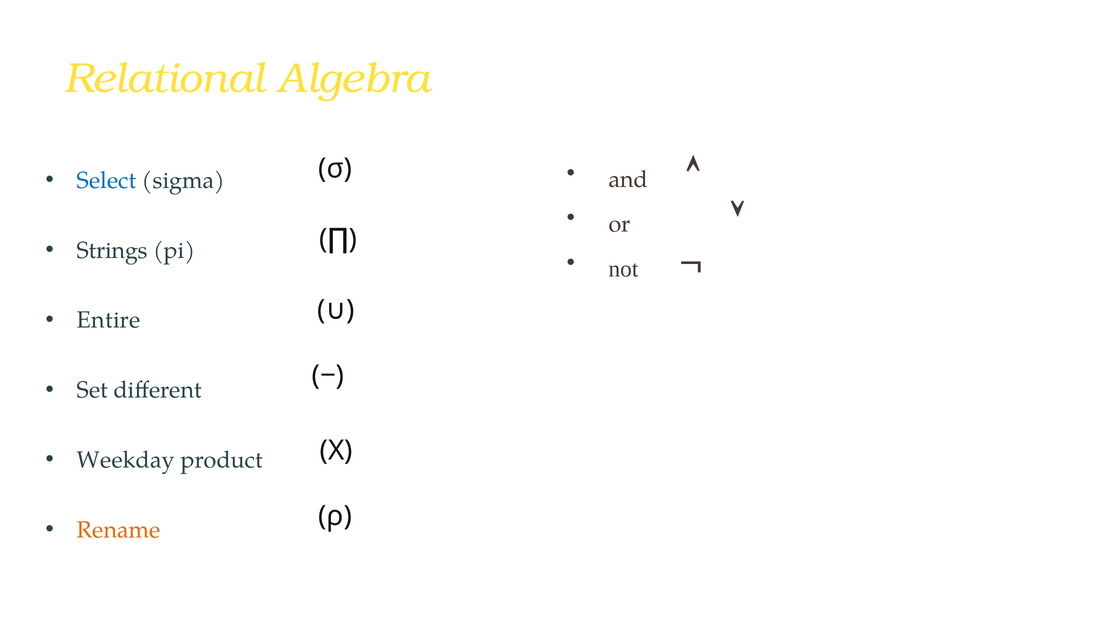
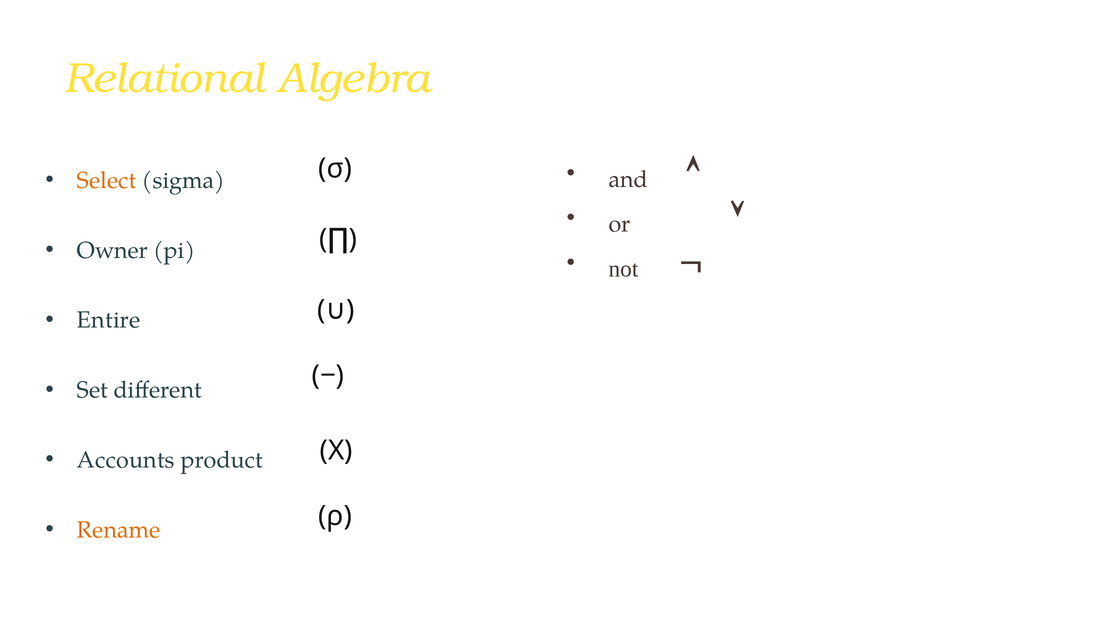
Select colour: blue -> orange (107, 180)
Strings: Strings -> Owner (112, 250)
Weekday: Weekday -> Accounts (126, 460)
